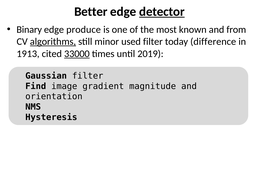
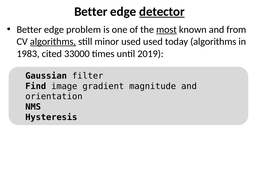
Binary: Binary -> Better (29, 30)
produce: produce -> problem (84, 30)
most underline: none -> present (166, 30)
used filter: filter -> used (153, 42)
today difference: difference -> algorithms (213, 42)
1913: 1913 -> 1983 (28, 54)
33000 underline: present -> none (77, 54)
